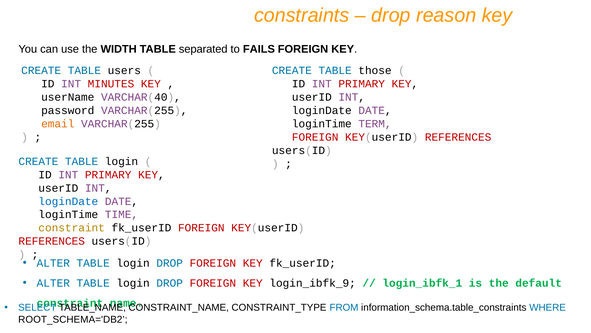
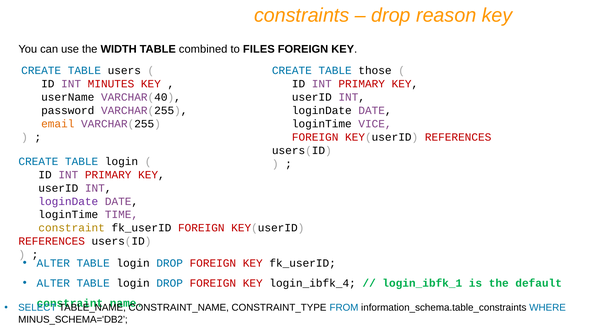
separated: separated -> combined (203, 49)
FAILS: FAILS -> FILES (259, 49)
TERM: TERM -> VICE (375, 124)
loginDate colour: blue -> purple (68, 201)
login_ibfk_9: login_ibfk_9 -> login_ibfk_4 (313, 283)
ROOT_SCHEMA='DB2: ROOT_SCHEMA='DB2 -> MINUS_SCHEMA='DB2 (73, 319)
